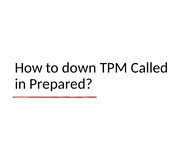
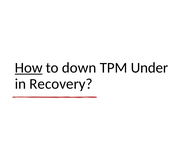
How underline: none -> present (29, 68)
Called: Called -> Under (149, 68)
Prepared: Prepared -> Recovery (61, 84)
